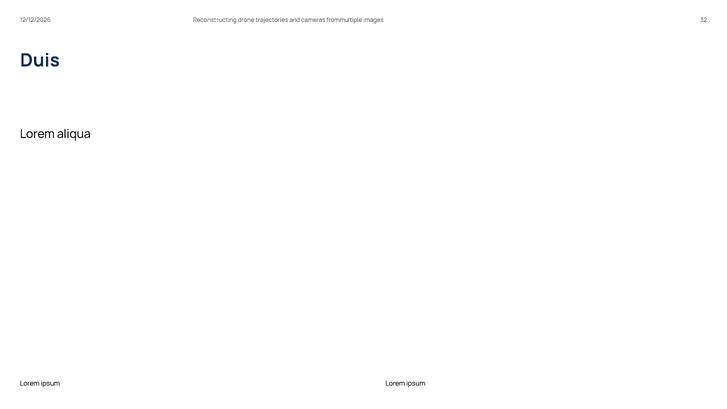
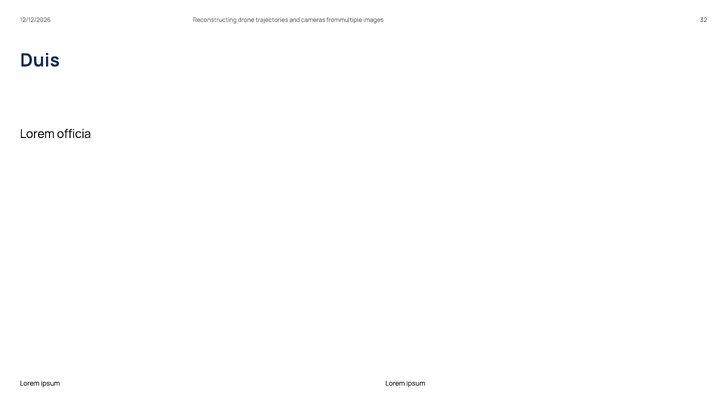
aliqua: aliqua -> officia (74, 134)
